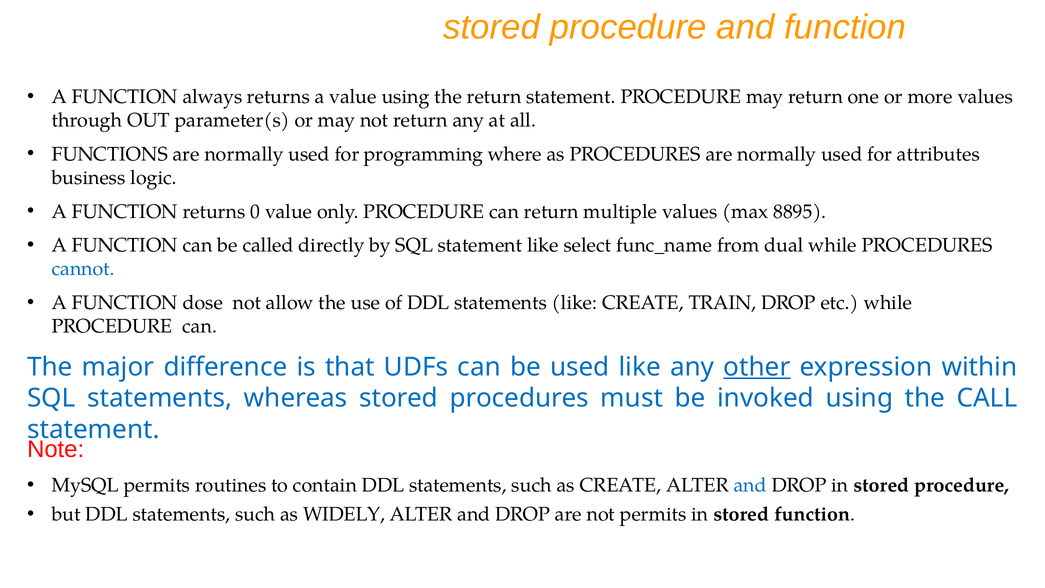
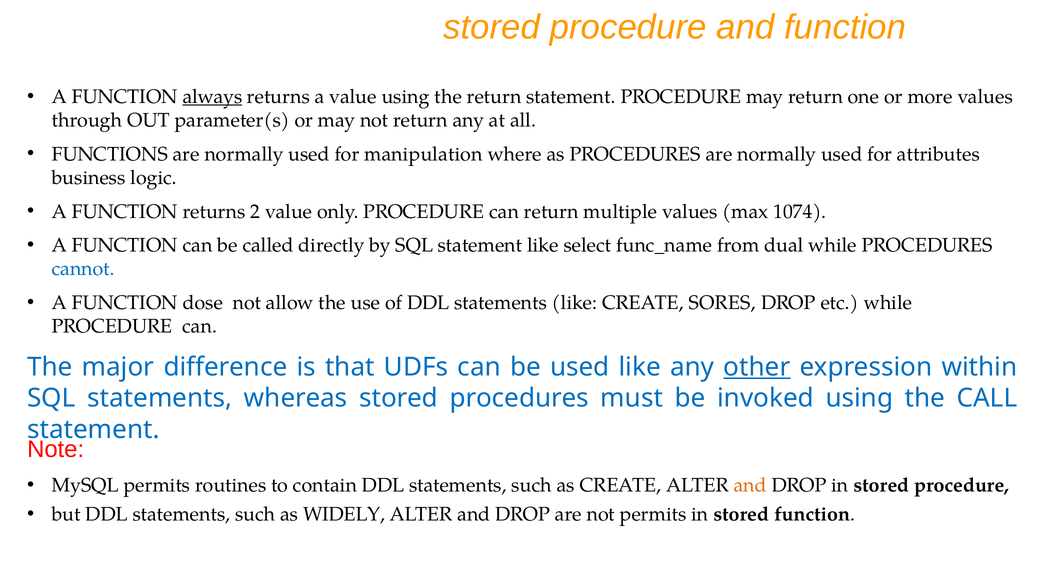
always underline: none -> present (212, 97)
programming: programming -> manipulation (423, 154)
0: 0 -> 2 (255, 211)
8895: 8895 -> 1074 (800, 211)
TRAIN: TRAIN -> SORES (722, 303)
and colour: blue -> orange (750, 485)
